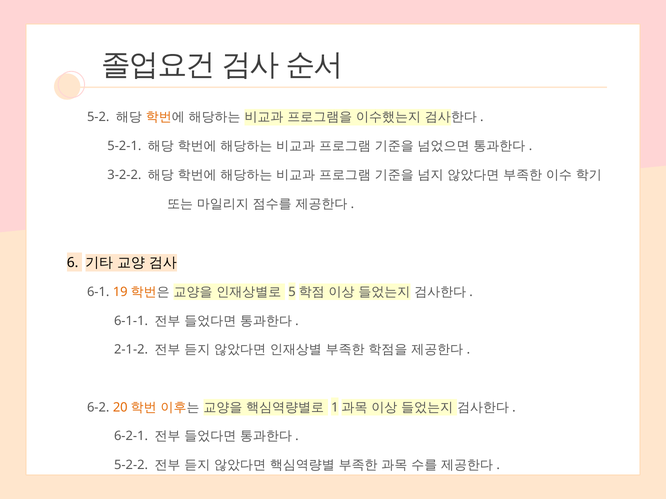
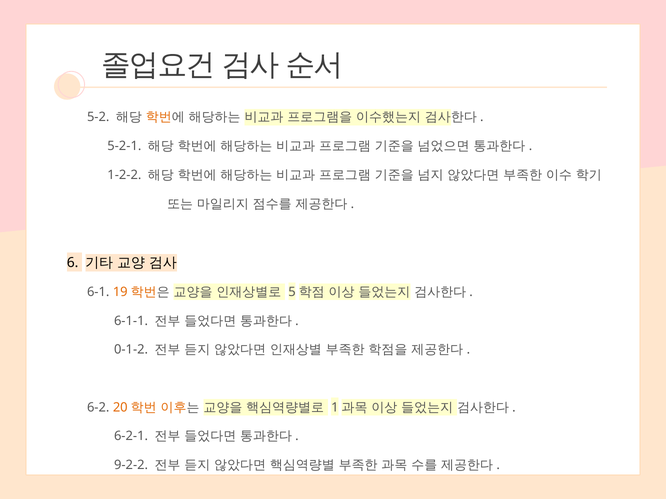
3-2-2: 3-2-2 -> 1-2-2 (124, 175)
2-1-2: 2-1-2 -> 0-1-2 (131, 350)
5-2-2: 5-2-2 -> 9-2-2 (131, 465)
